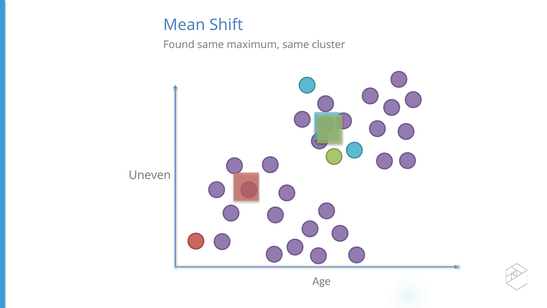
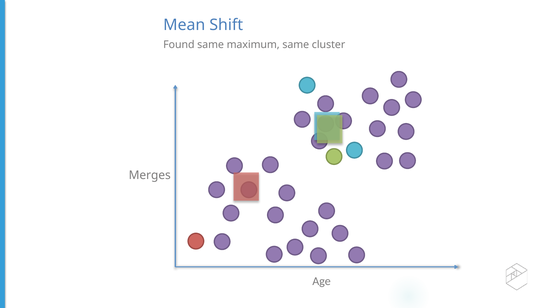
Uneven: Uneven -> Merges (150, 175)
